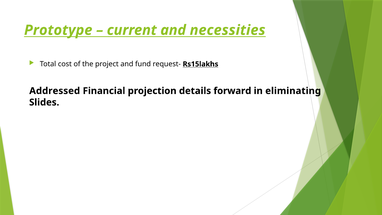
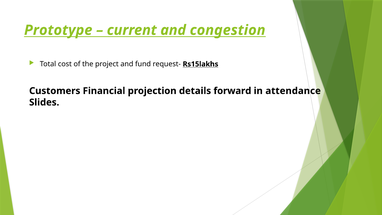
necessities: necessities -> congestion (228, 30)
Addressed: Addressed -> Customers (55, 91)
eliminating: eliminating -> attendance (293, 91)
